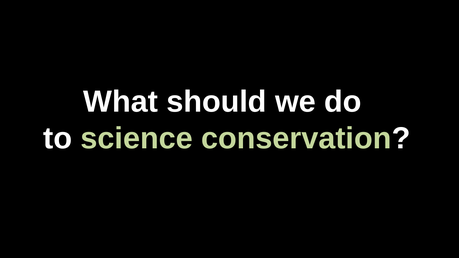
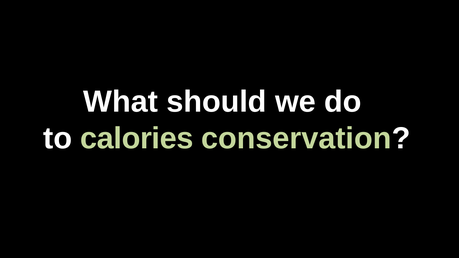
science: science -> calories (137, 138)
